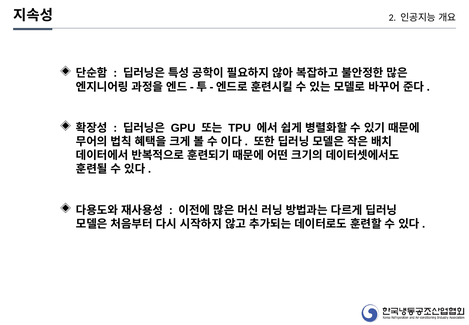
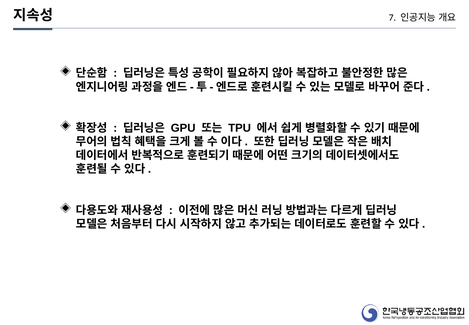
2: 2 -> 7 (392, 18)
